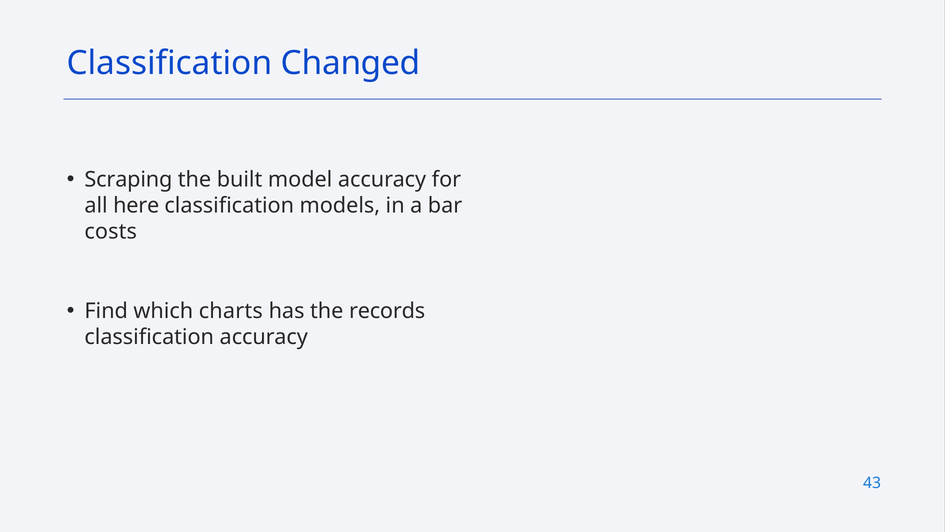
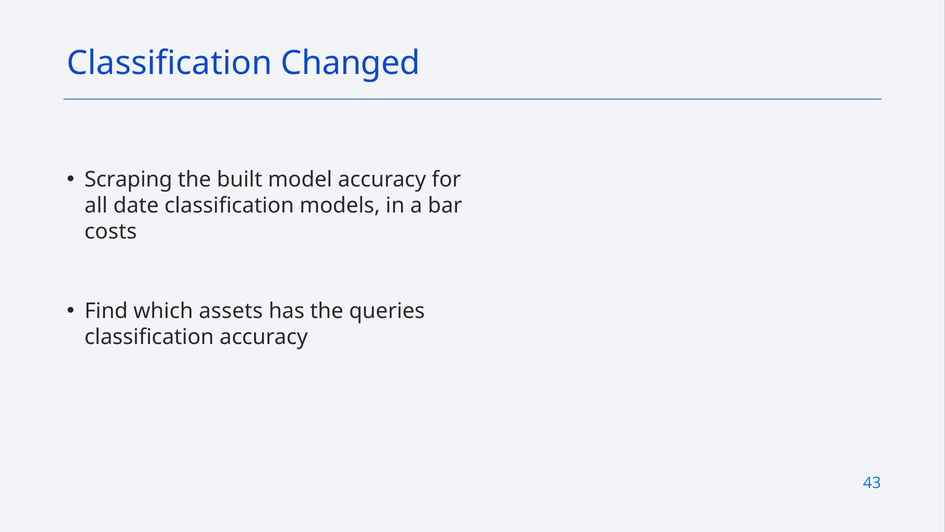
here: here -> date (136, 205)
charts: charts -> assets (231, 311)
records: records -> queries (387, 311)
